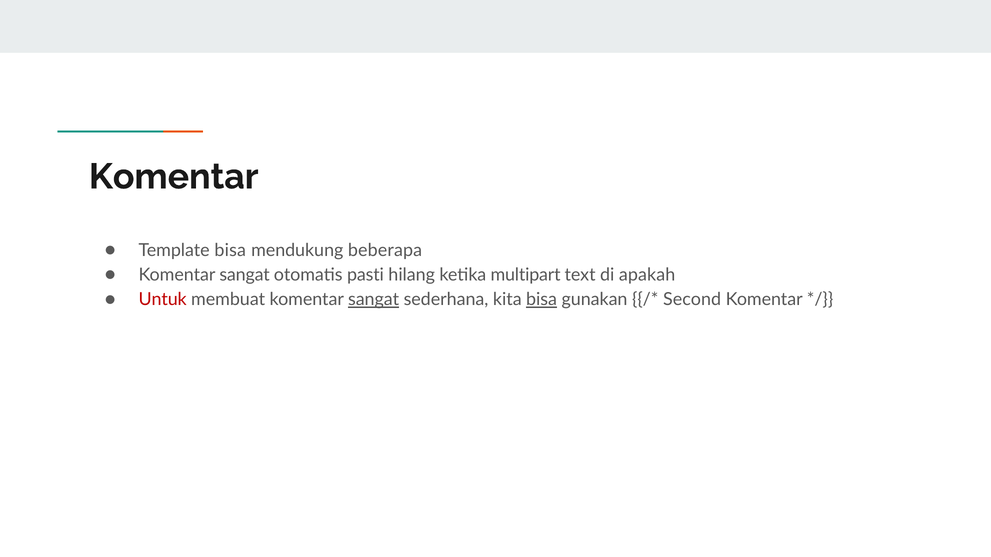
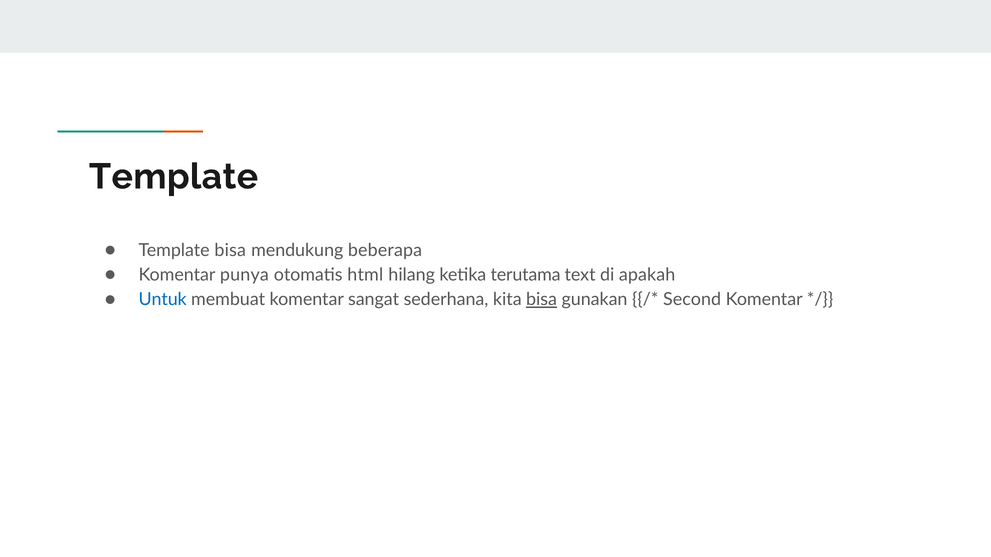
Komentar: Komentar -> Template (174, 177)
sangat: sangat -> punya (244, 275)
pasti: pasti -> html (365, 275)
multipart: multipart -> terutama (526, 275)
Untuk colour: red -> blue (163, 300)
sangat underline: present -> none (374, 300)
